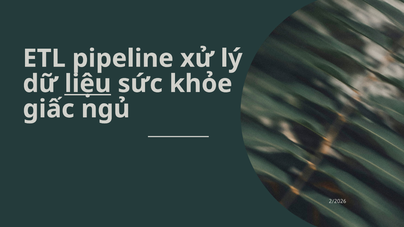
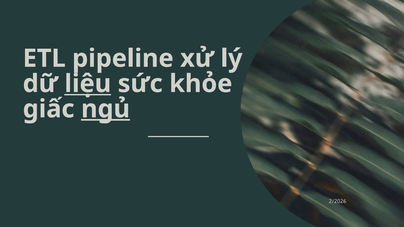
ngủ underline: none -> present (106, 109)
